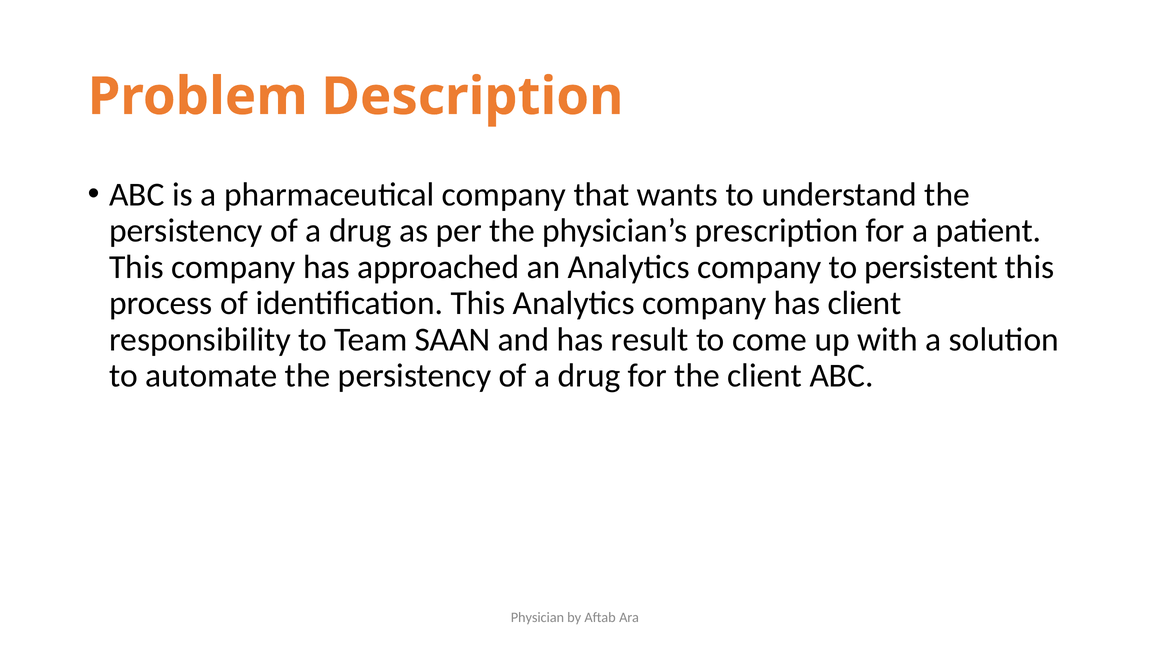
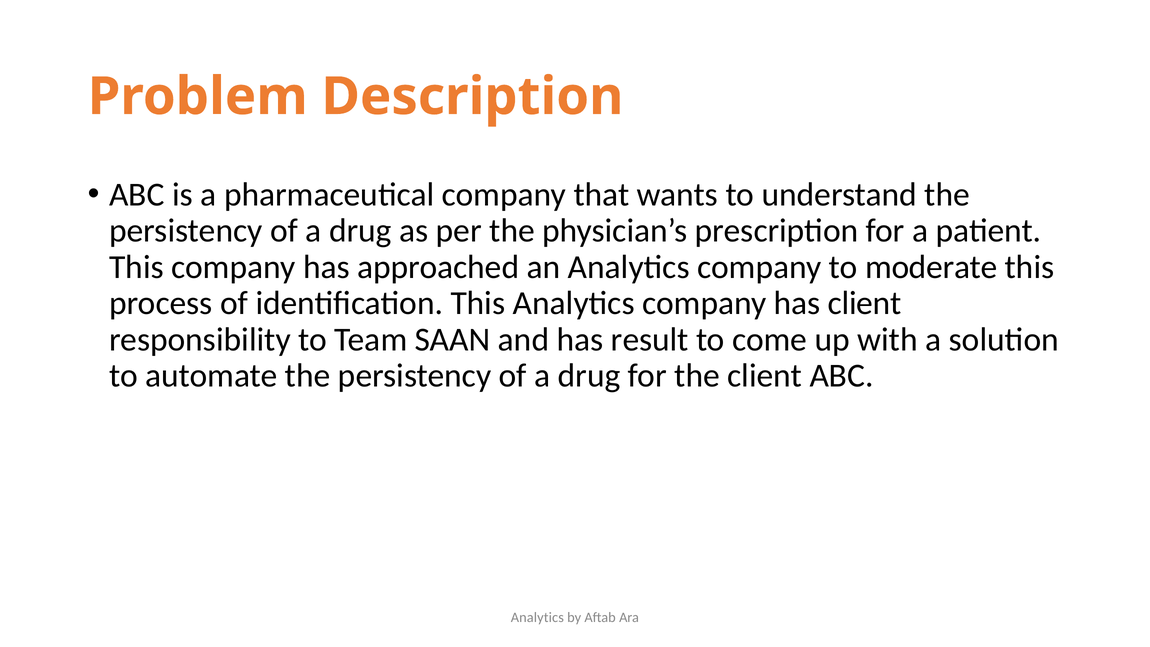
persistent: persistent -> moderate (931, 267)
Physician: Physician -> Analytics (537, 618)
